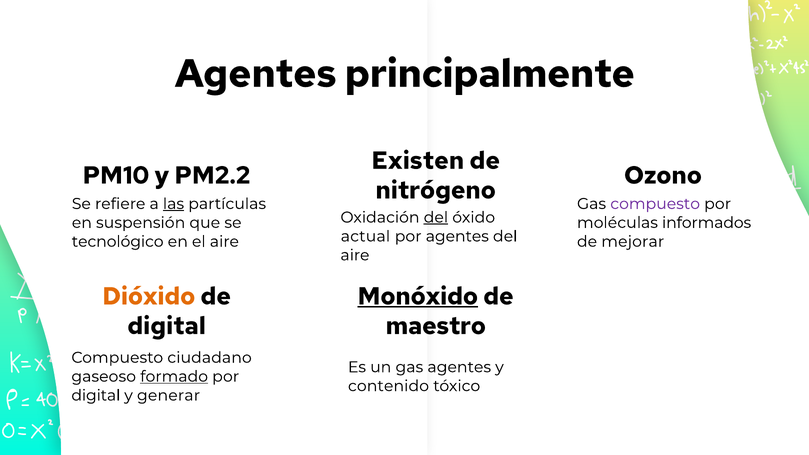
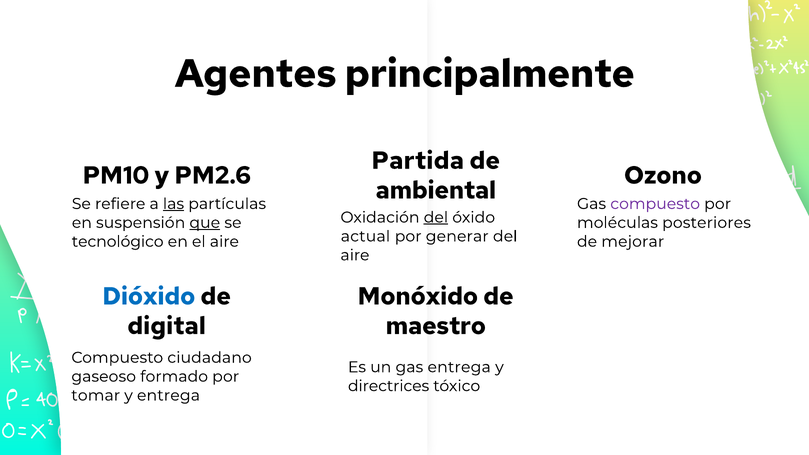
Existen: Existen -> Partida (418, 161)
PM2.2: PM2.2 -> PM2.6 (212, 175)
nitrógeno: nitrógeno -> ambiental (436, 190)
que underline: none -> present (205, 223)
informados: informados -> posteriores (706, 223)
por agentes: agentes -> generar (457, 236)
Dióxido colour: orange -> blue (149, 296)
Monóxido underline: present -> none (418, 296)
gas agentes: agentes -> entrega (459, 367)
formado underline: present -> none (174, 377)
contenido: contenido -> directrices (389, 386)
digital: digital -> tomar (96, 395)
y generar: generar -> entrega (168, 395)
